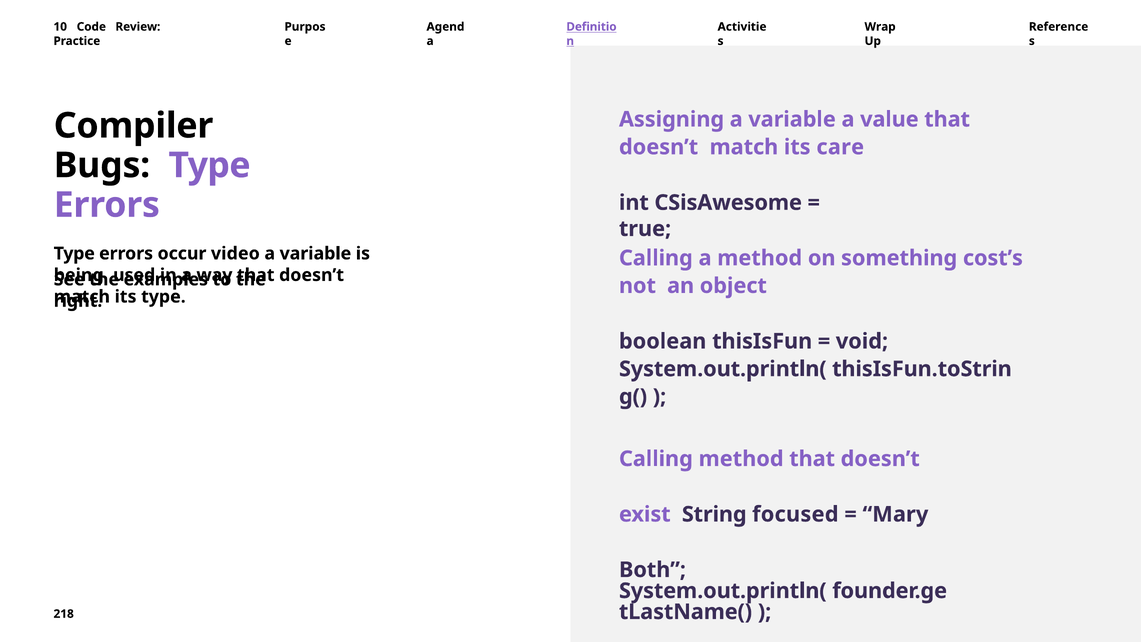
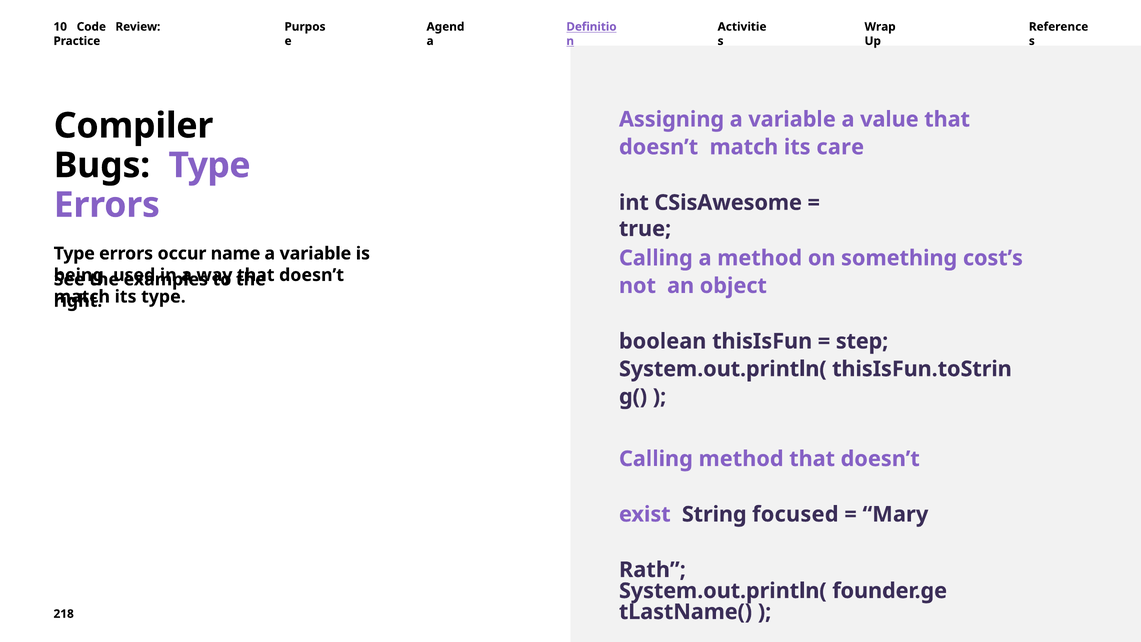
video: video -> name (235, 253)
void: void -> step (862, 341)
Both: Both -> Rath (652, 570)
